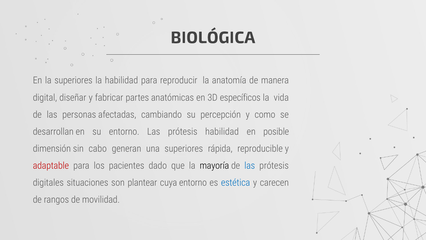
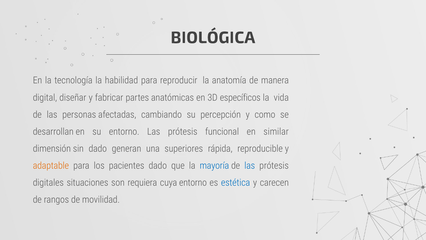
la superiores: superiores -> tecnología (73, 80)
prótesis habilidad: habilidad -> funcional (222, 131)
posible: posible -> similar (276, 131)
sin cabo: cabo -> dado (98, 148)
adaptable colour: red -> orange (51, 166)
mayoría colour: black -> blue (214, 166)
plantear: plantear -> requiera (142, 183)
